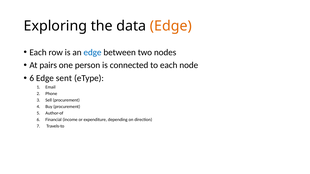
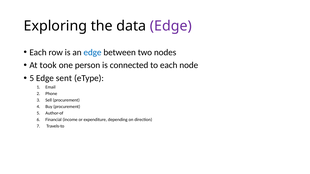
Edge colour: orange -> purple (171, 26)
pairs: pairs -> took (48, 65)
6: 6 -> 5 (32, 78)
